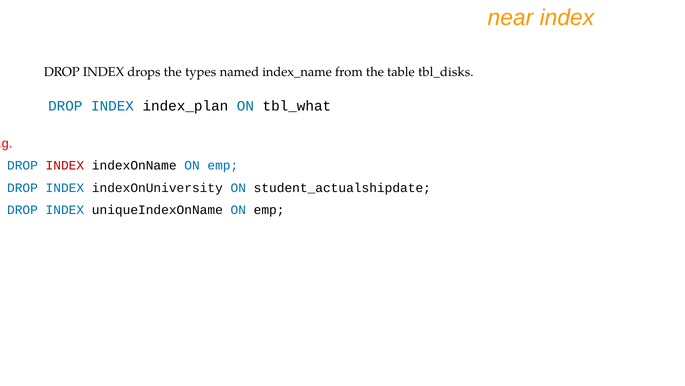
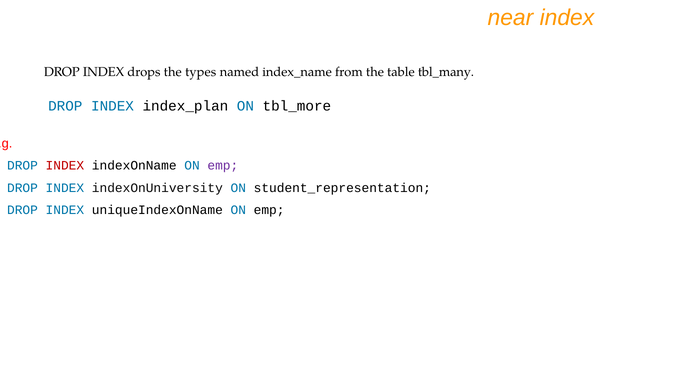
tbl_disks: tbl_disks -> tbl_many (446, 72)
tbl_what: tbl_what -> tbl_more (297, 106)
emp colour: blue -> purple (223, 165)
student_actualshipdate: student_actualshipdate -> student_representation (342, 188)
